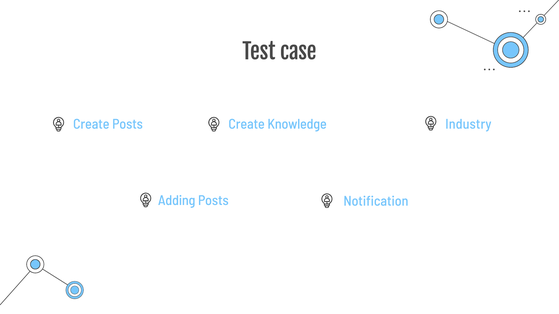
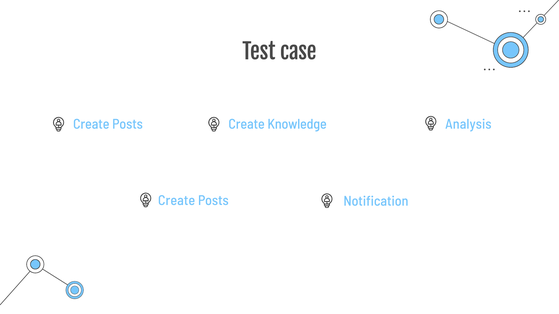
Industry: Industry -> Analysis (468, 124)
Adding: Adding -> Create (177, 201)
